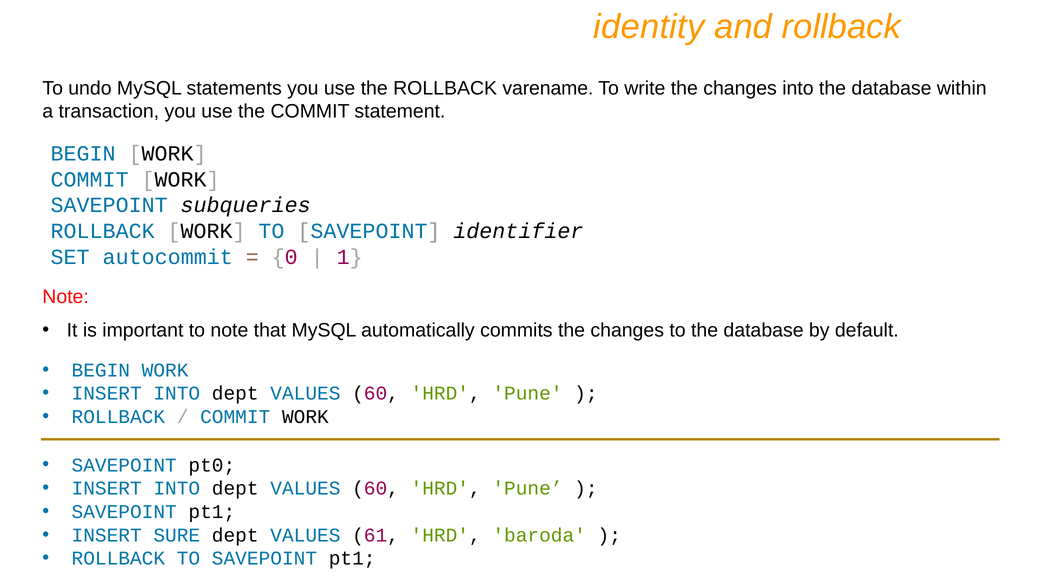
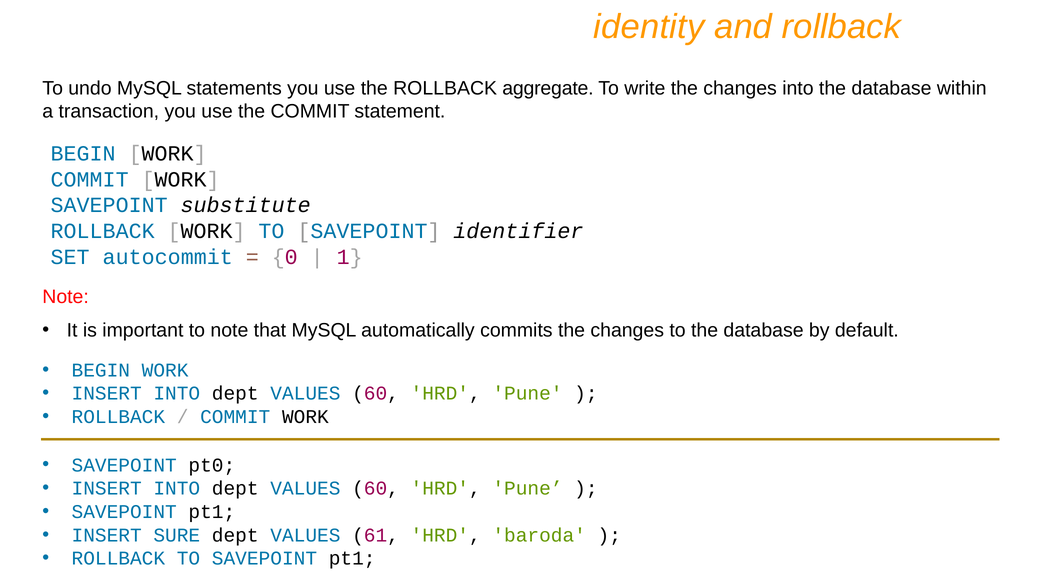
varename: varename -> aggregate (548, 88)
subqueries: subqueries -> substitute (246, 205)
